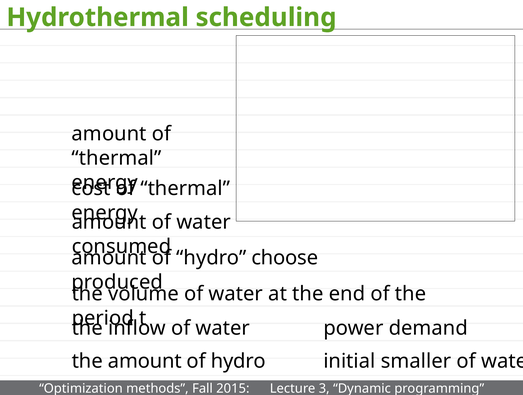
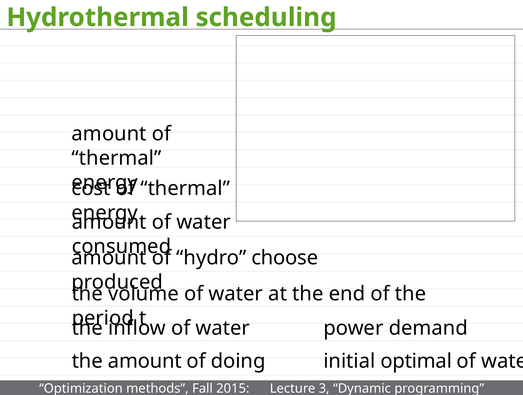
hydro: hydro -> doing (238, 361)
smaller: smaller -> optimal (416, 361)
